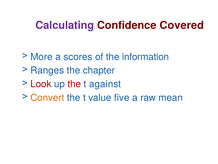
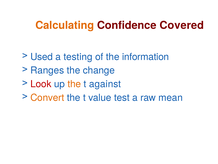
Calculating colour: purple -> orange (65, 25)
More: More -> Used (42, 57)
scores: scores -> testing (78, 57)
chapter: chapter -> change (99, 70)
the colour: red -> orange (74, 84)
five: five -> test (122, 97)
